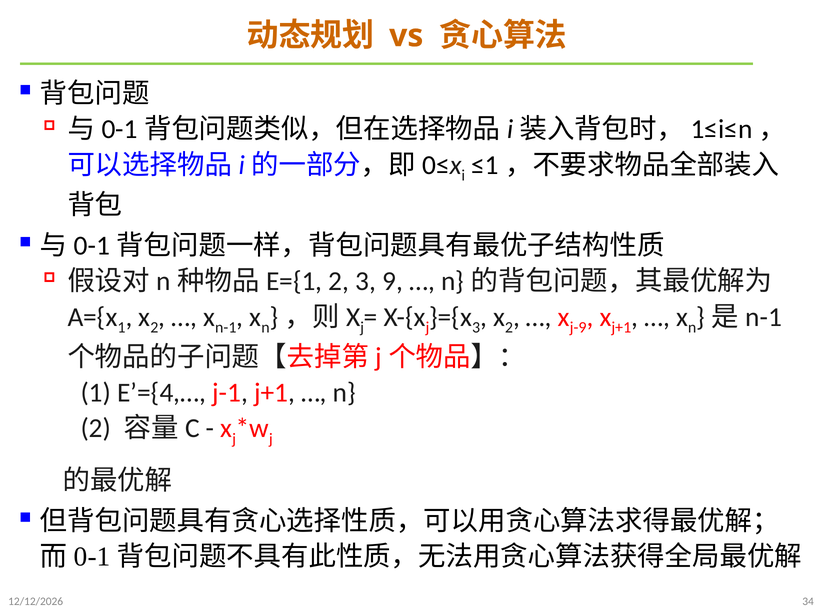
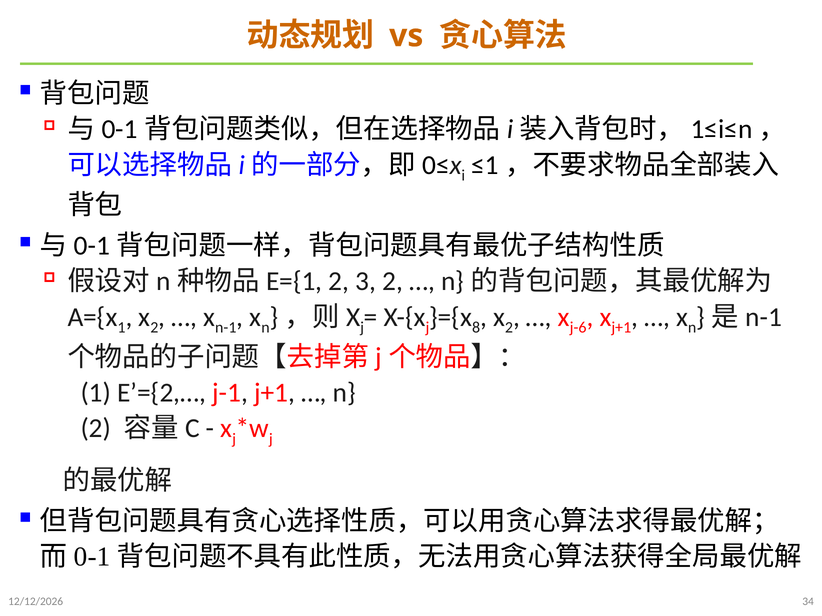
3 9: 9 -> 2 (393, 281)
3: 3 -> 8 (476, 328)
j-9: j-9 -> j-6 (578, 328)
E’={4,…: E’={4,… -> E’={2,… (162, 393)
